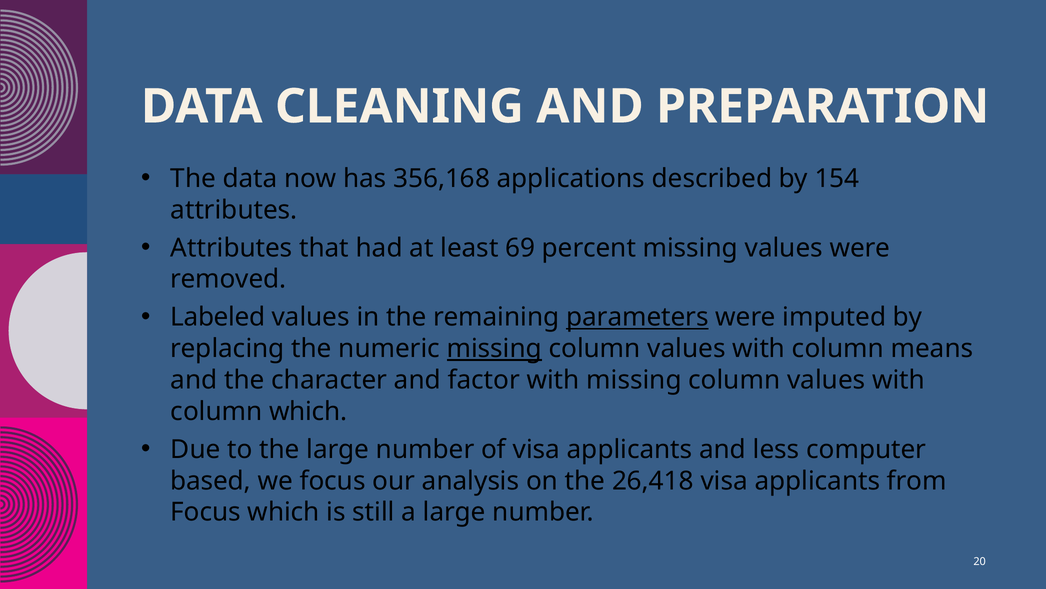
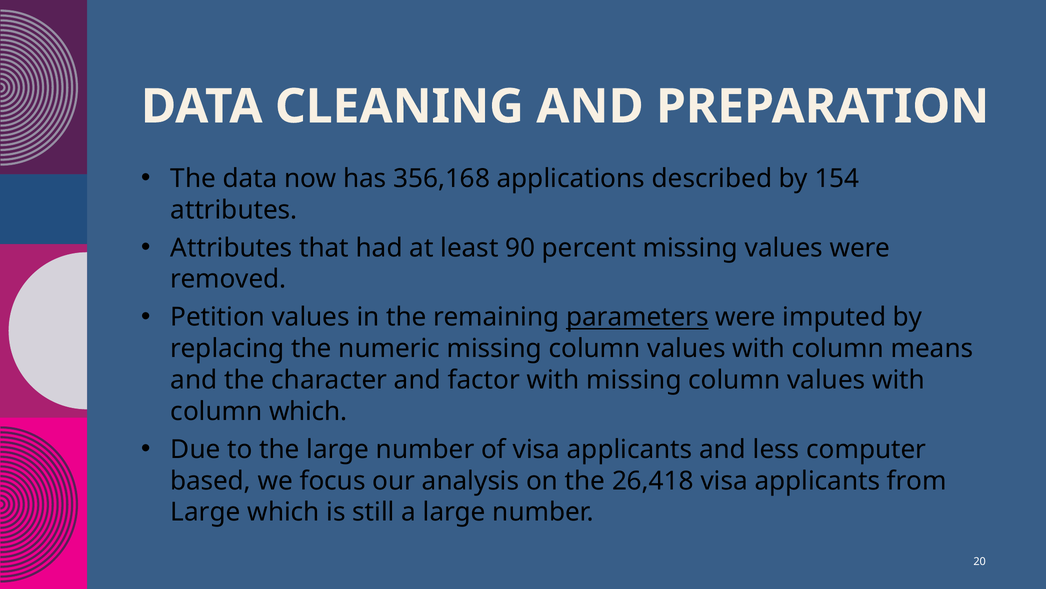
69: 69 -> 90 (520, 248)
Labeled: Labeled -> Petition (218, 317)
missing underline: present -> none (494, 348)
Focus: Focus -> Large (206, 512)
